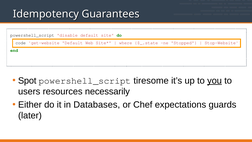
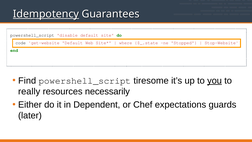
Idempotency underline: none -> present (46, 14)
Spot: Spot -> Find (27, 80)
users: users -> really (29, 91)
Databases: Databases -> Dependent (97, 105)
